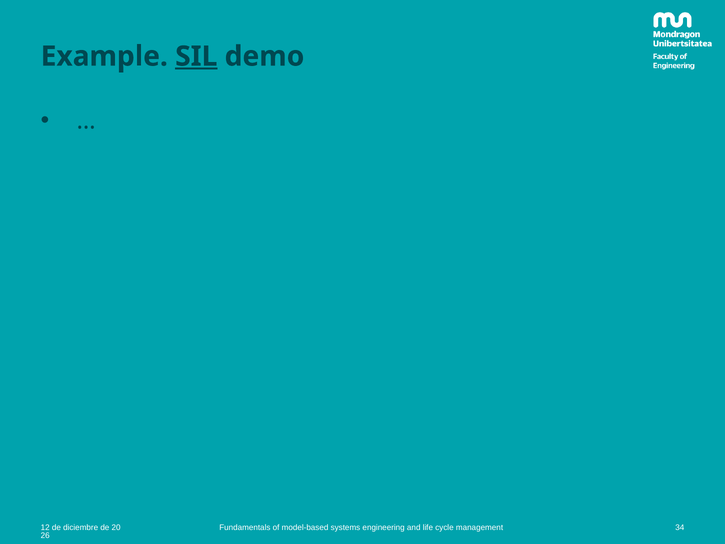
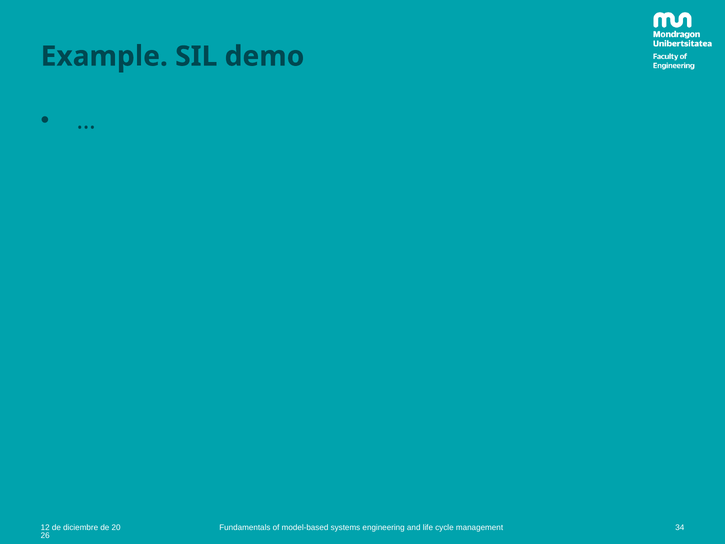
SIL underline: present -> none (196, 56)
